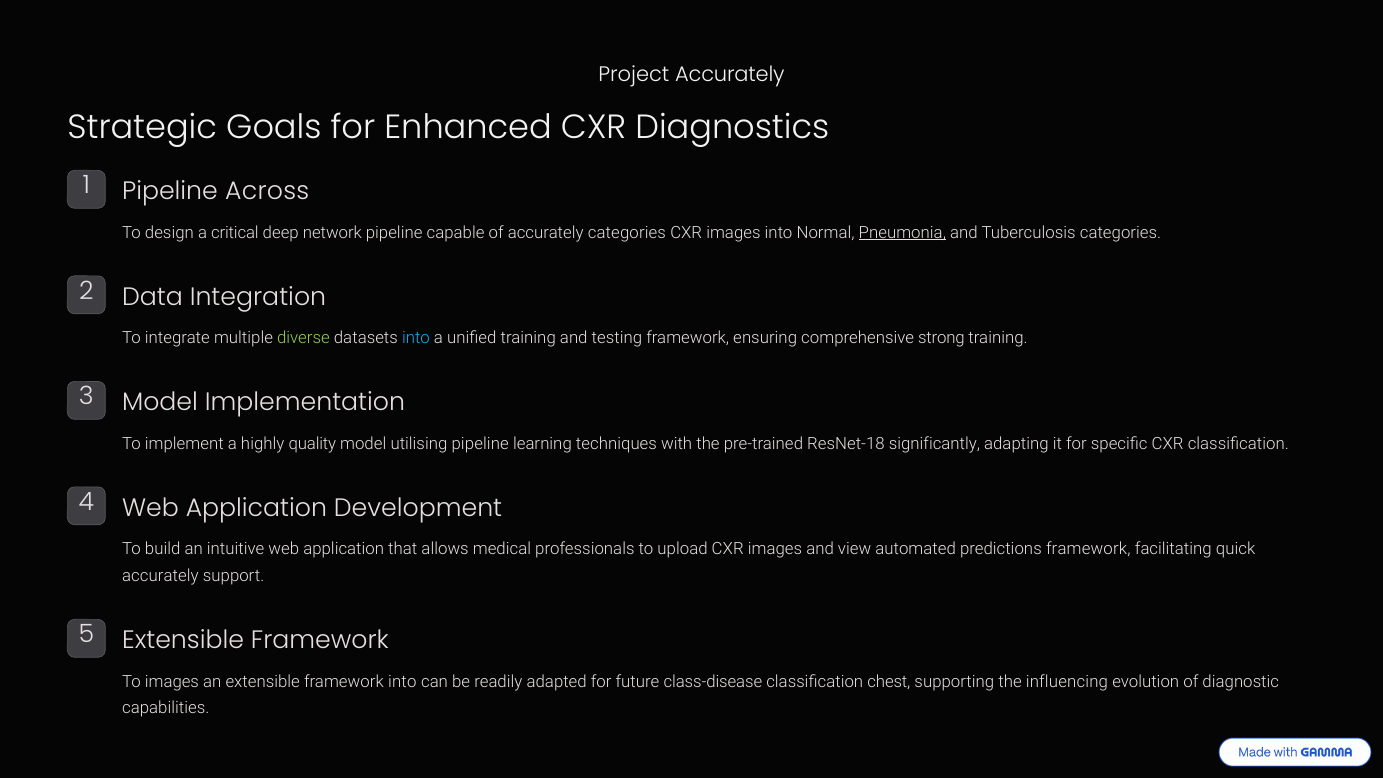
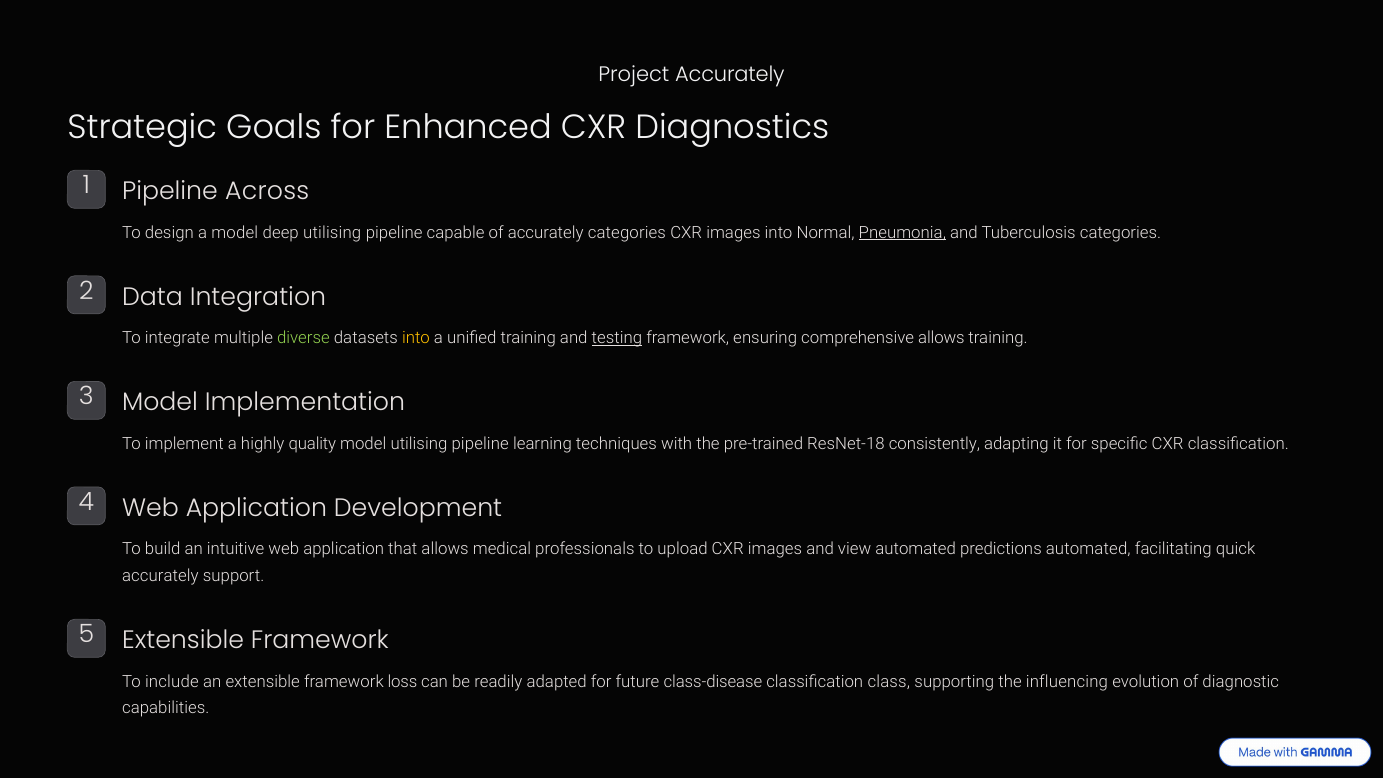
a critical: critical -> model (235, 233)
deep network: network -> utilising (332, 233)
into colour: light blue -> yellow (416, 338)
testing underline: none -> present (617, 338)
comprehensive strong: strong -> allows (941, 338)
significantly: significantly -> consistently (934, 444)
predictions framework: framework -> automated (1088, 549)
To images: images -> include (172, 682)
framework into: into -> loss (402, 682)
chest: chest -> class (889, 682)
